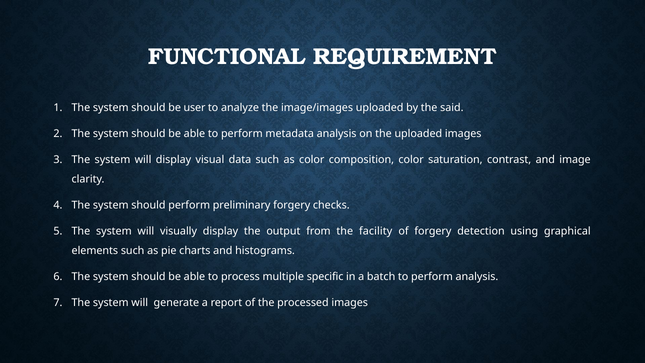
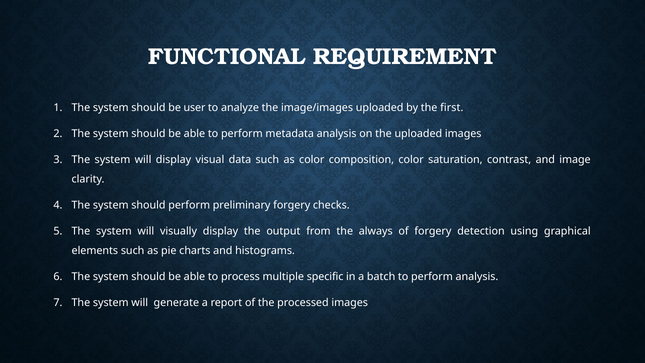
said: said -> first (452, 108)
facility: facility -> always (376, 231)
